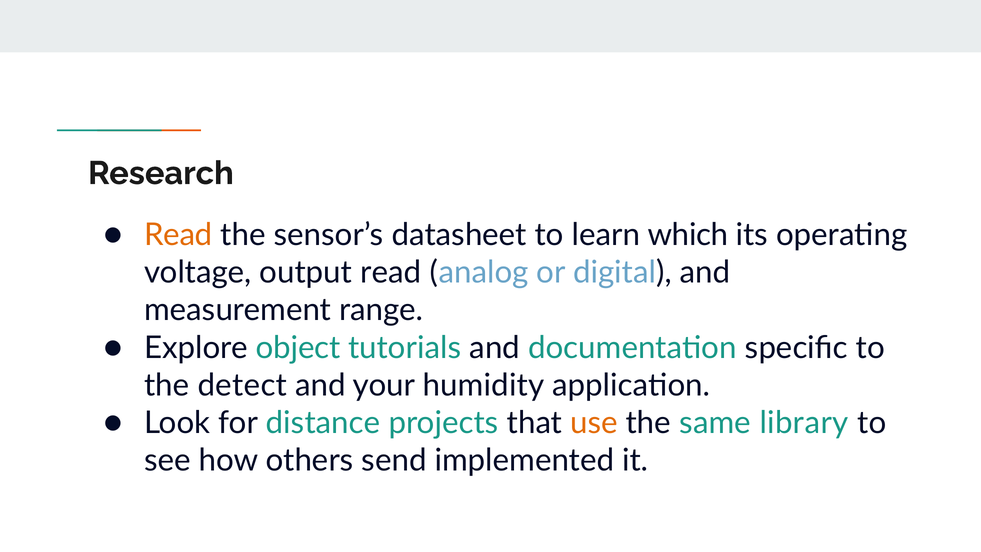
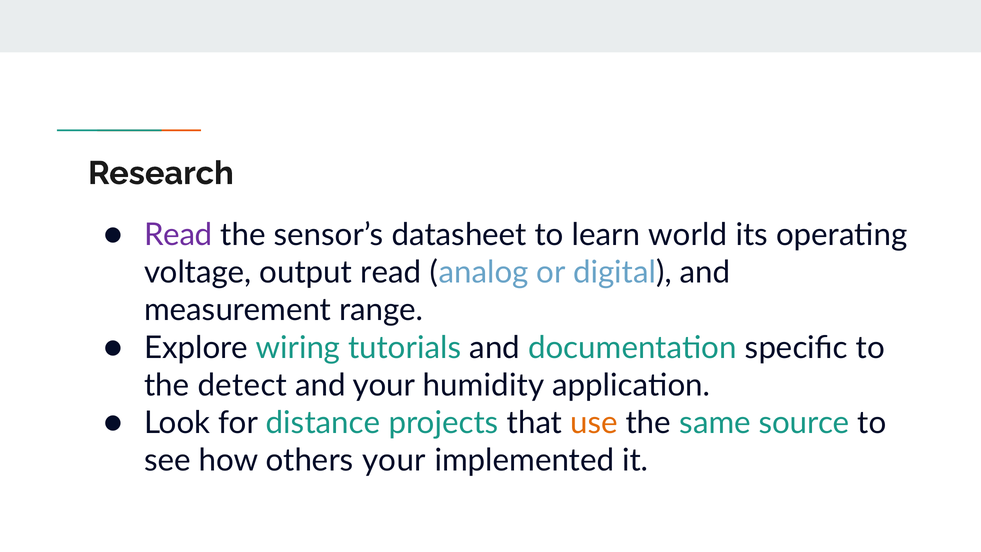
Read colour: orange -> purple (178, 235)
which: which -> world (688, 235)
object: object -> wiring (298, 348)
library: library -> source (804, 423)
others send: send -> your (394, 460)
